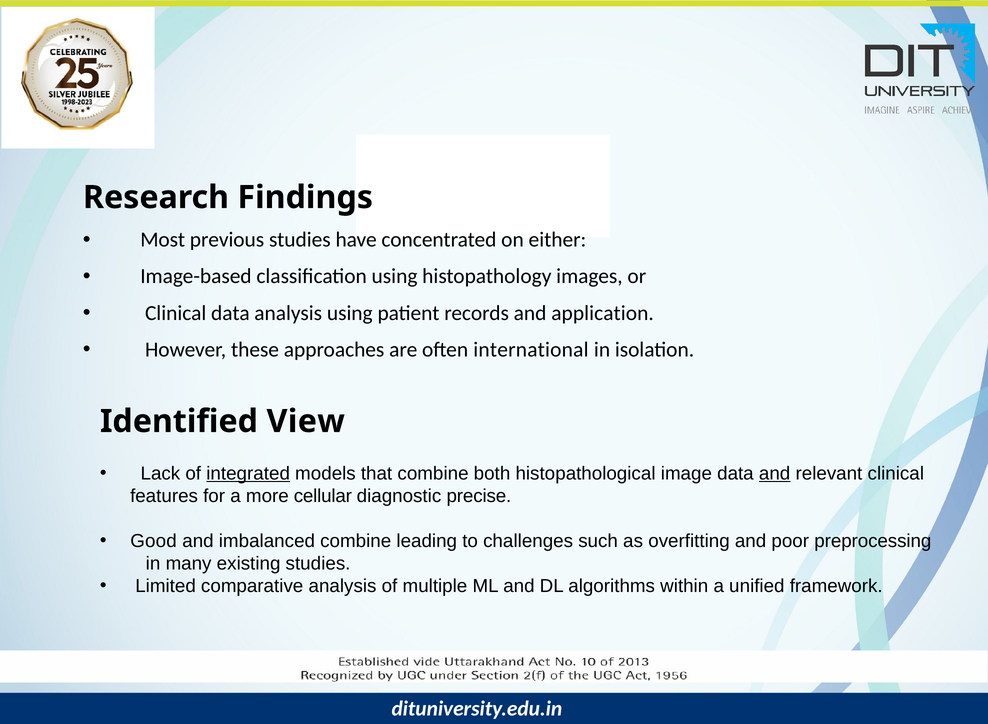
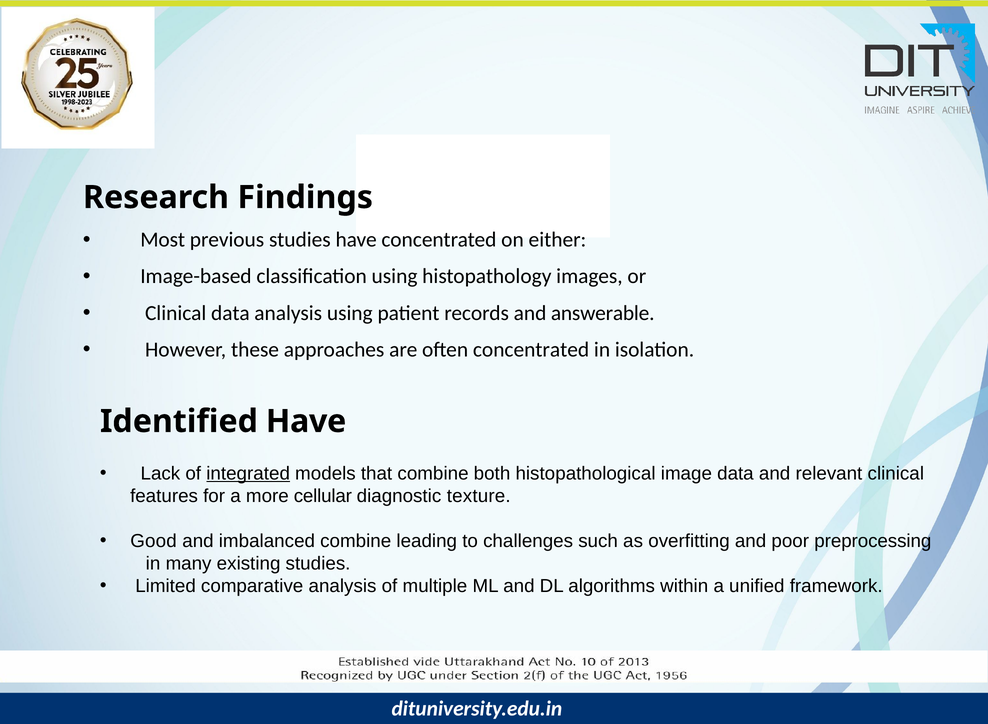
application: application -> answerable (603, 313)
often international: international -> concentrated (531, 349)
Identified View: View -> Have (306, 421)
and underline: present -> none (775, 473)
precise: precise -> texture (479, 496)
